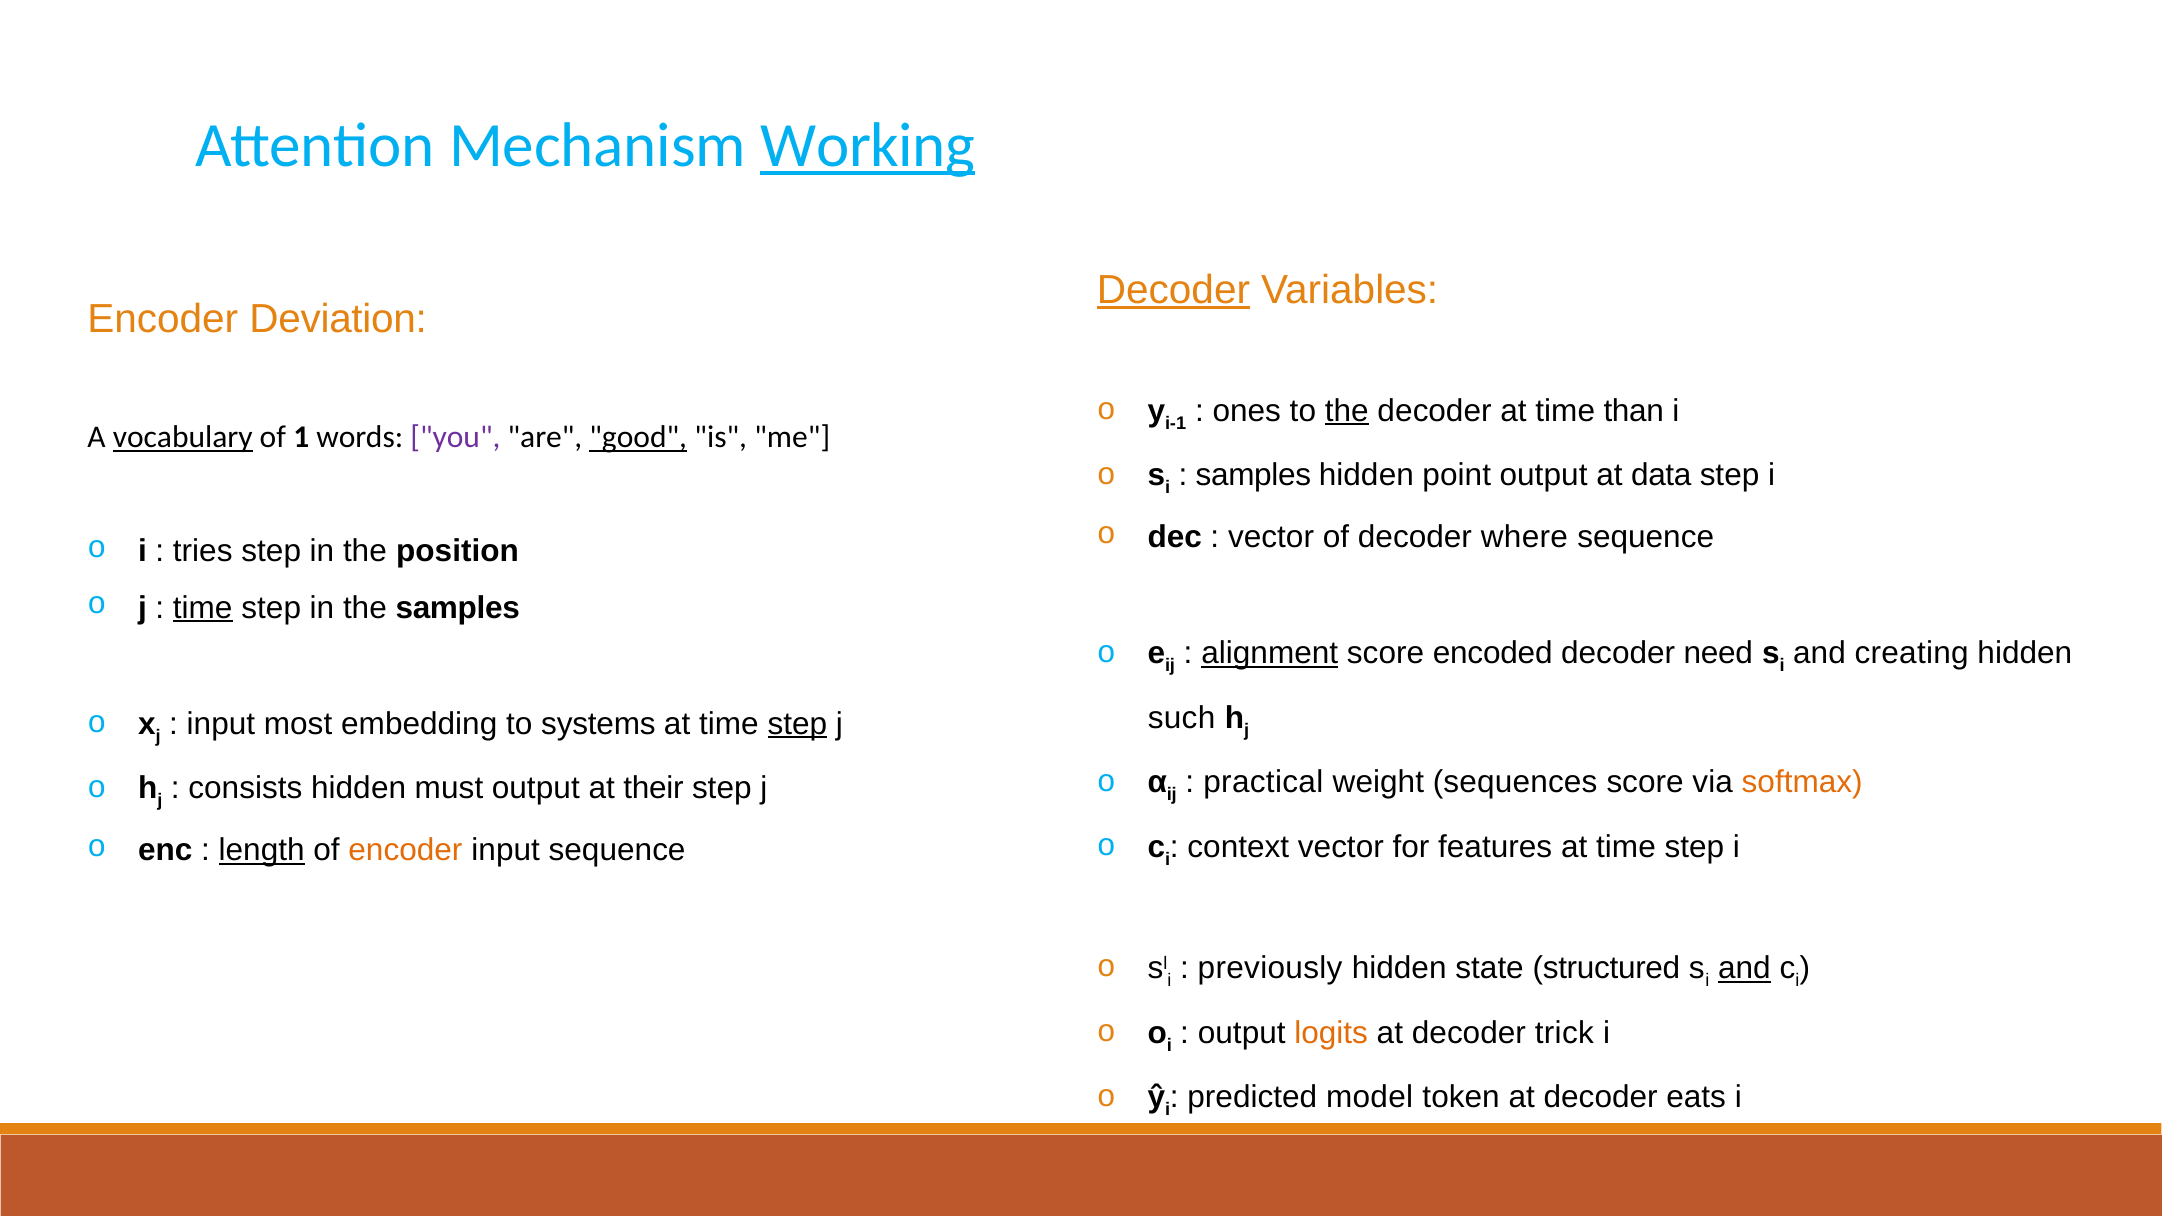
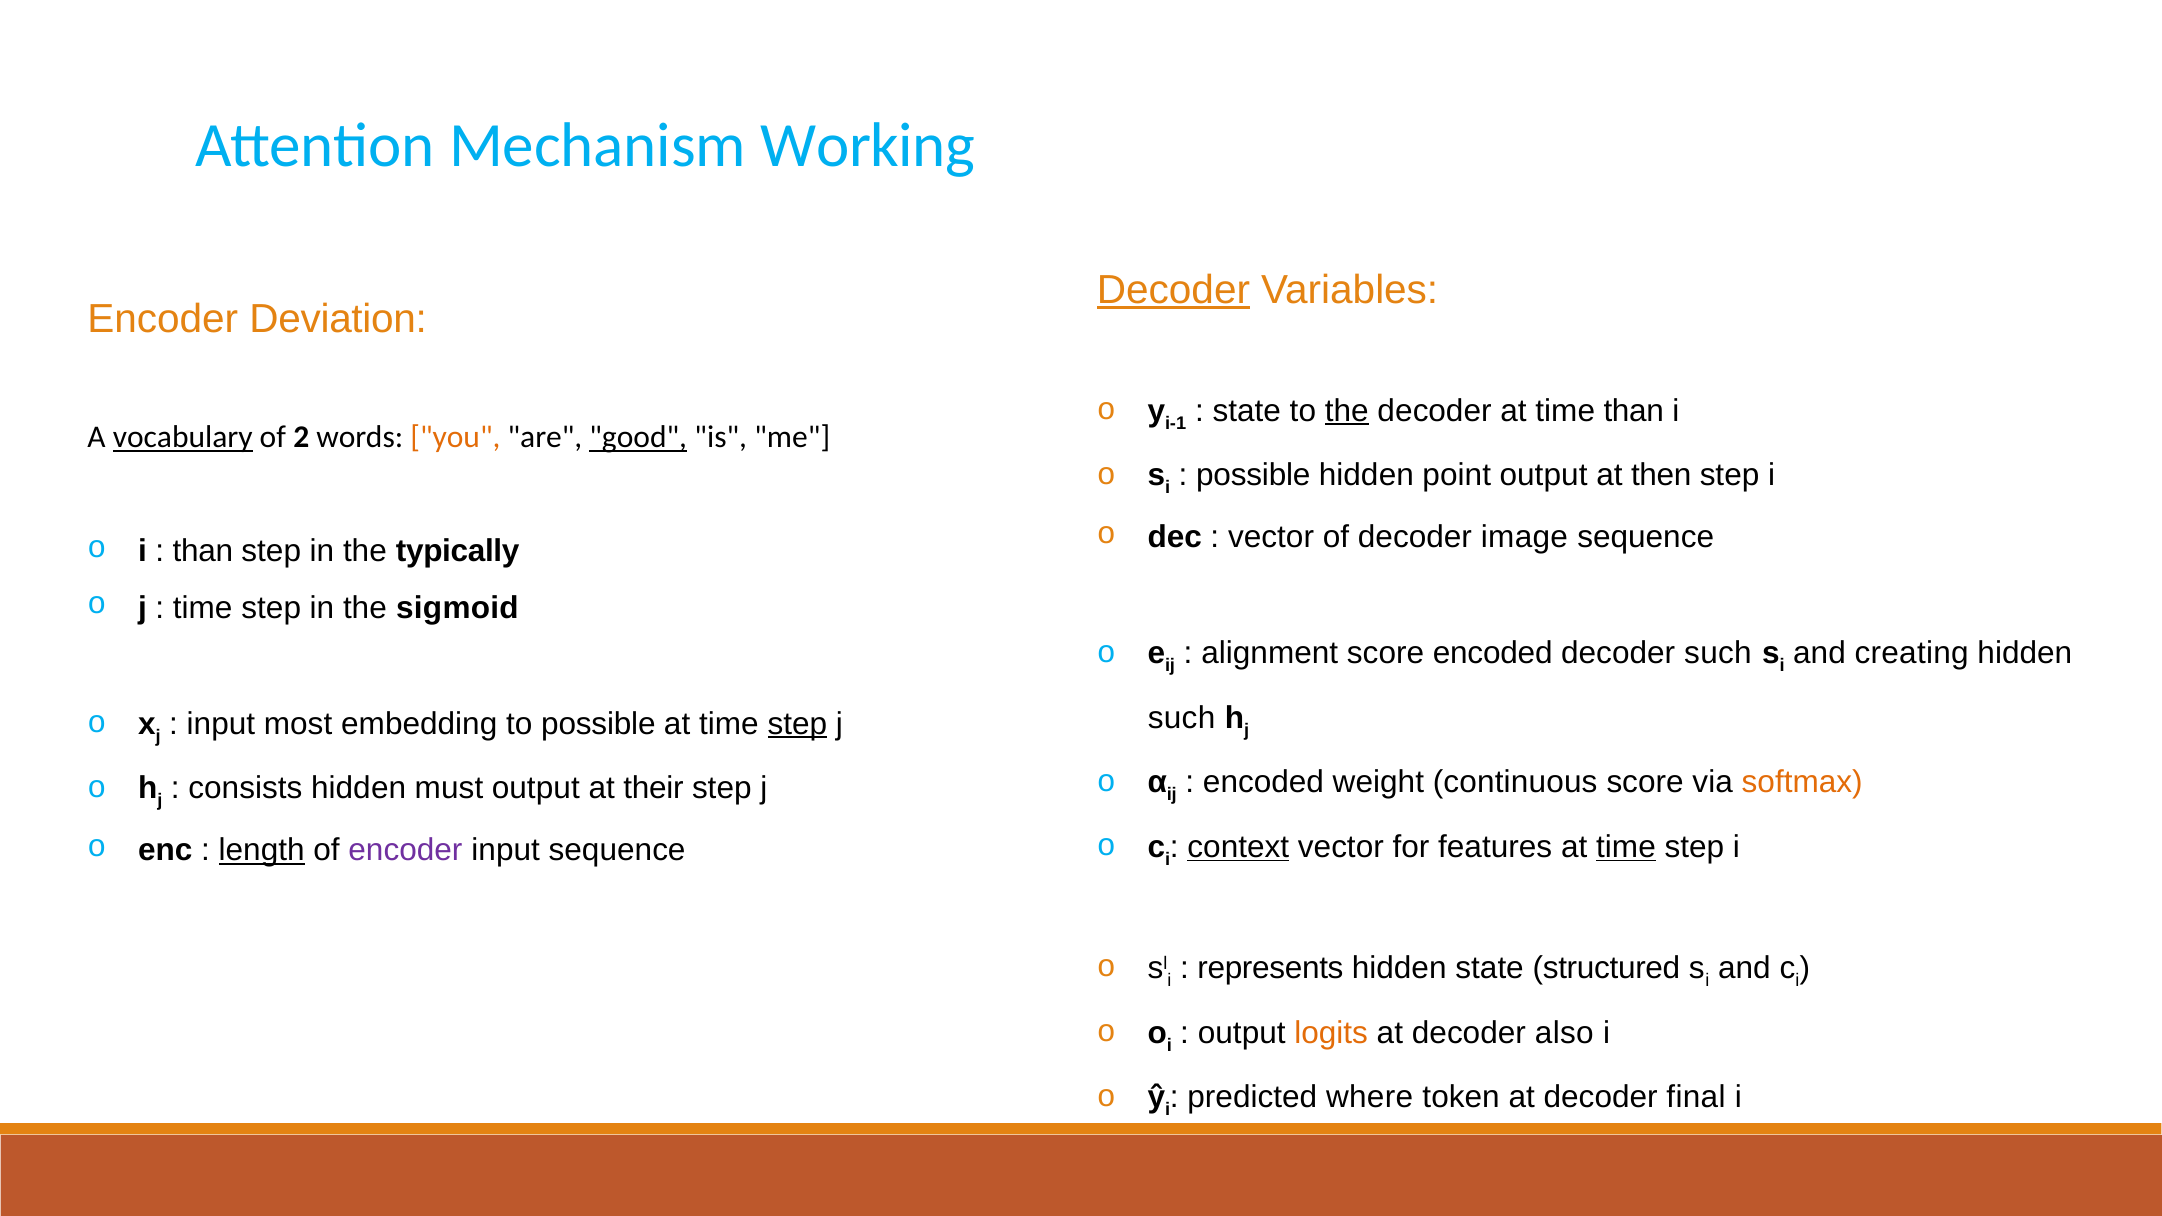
Working underline: present -> none (868, 146)
ones: ones -> state (1247, 411)
1: 1 -> 2 (301, 437)
you colour: purple -> orange (455, 437)
samples: samples -> possible (1253, 475)
data: data -> then (1661, 475)
where: where -> image (1524, 537)
tries: tries -> than (203, 551)
position: position -> typically (458, 551)
time underline: present -> none (203, 608)
the samples: samples -> sigmoid (457, 608)
alignment underline: present -> none (1270, 653)
decoder need: need -> such (1718, 653)
to systems: systems -> possible (598, 724)
practical: practical -> encoded (1263, 782)
sequences: sequences -> continuous (1515, 782)
context underline: none -> present (1238, 847)
time underline: none -> present (1626, 847)
encoder colour: orange -> purple (405, 850)
previously: previously -> represents (1270, 968)
and underline: present -> none (1744, 968)
trick: trick -> also (1564, 1033)
model: model -> where (1370, 1097)
eats: eats -> final (1696, 1097)
